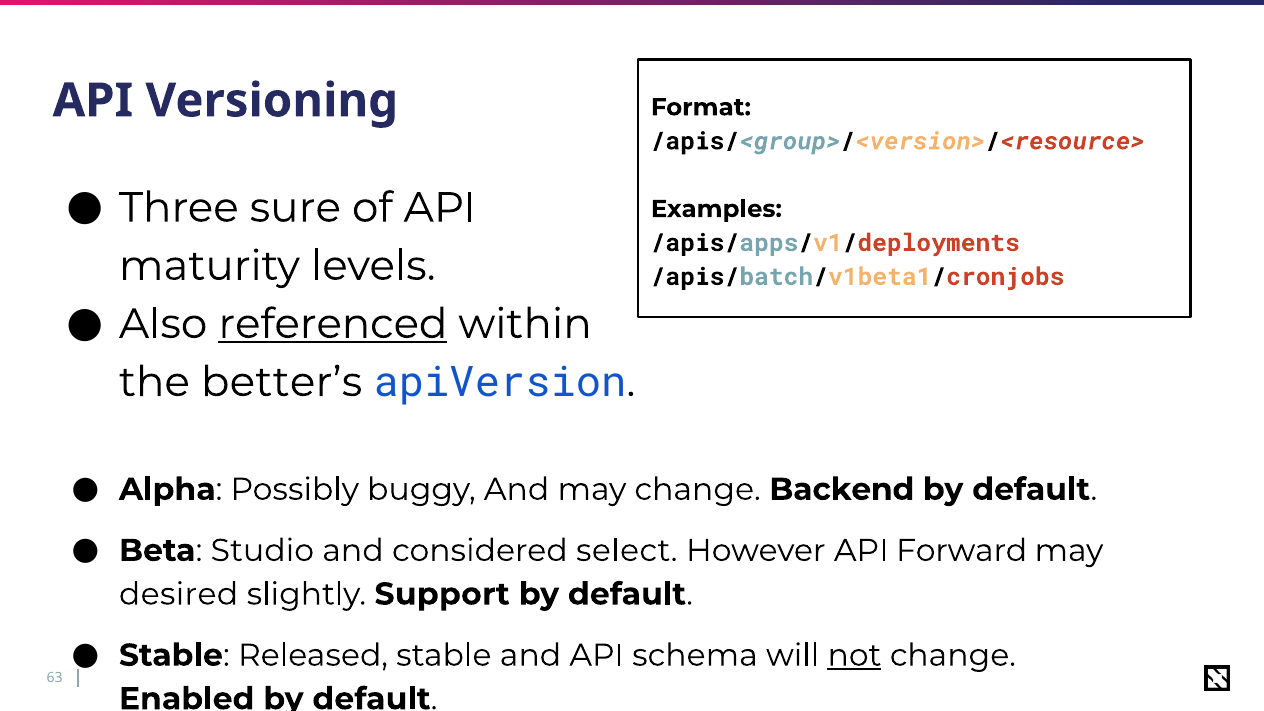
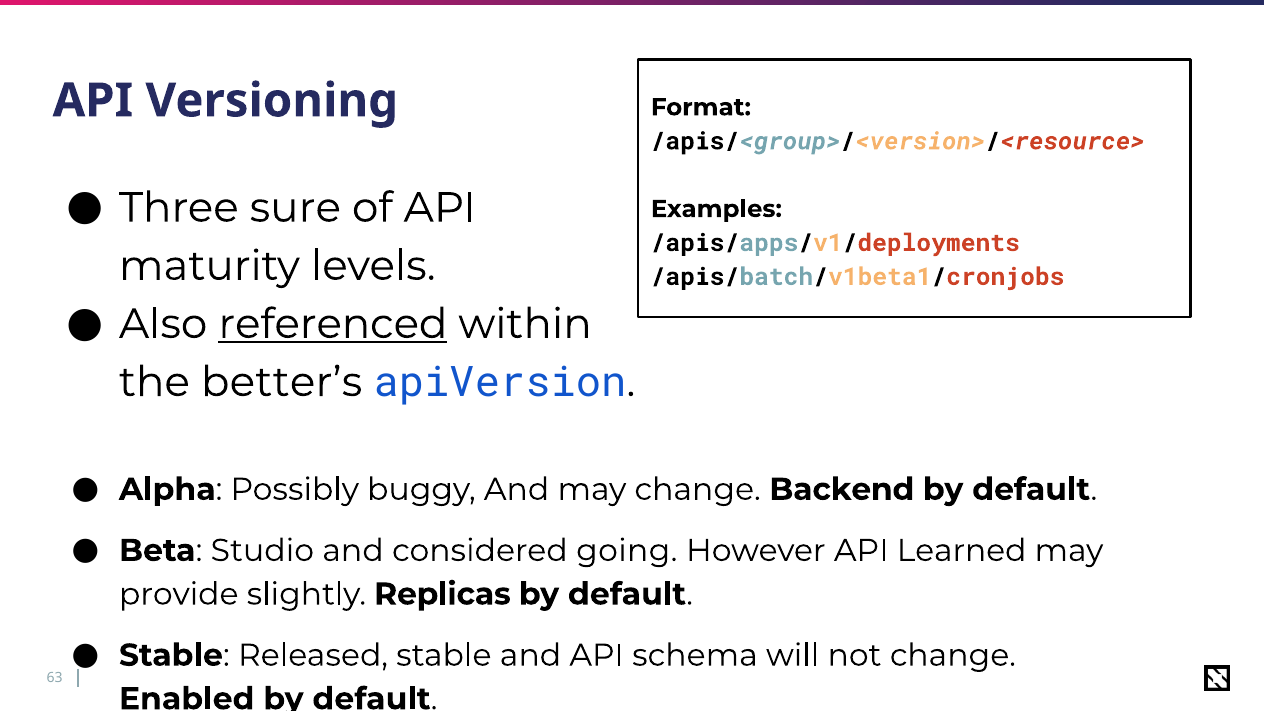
select: select -> going (627, 551)
Forward: Forward -> Learned (962, 551)
desired: desired -> provide (179, 594)
Support: Support -> Replicas (442, 594)
not underline: present -> none (854, 655)
